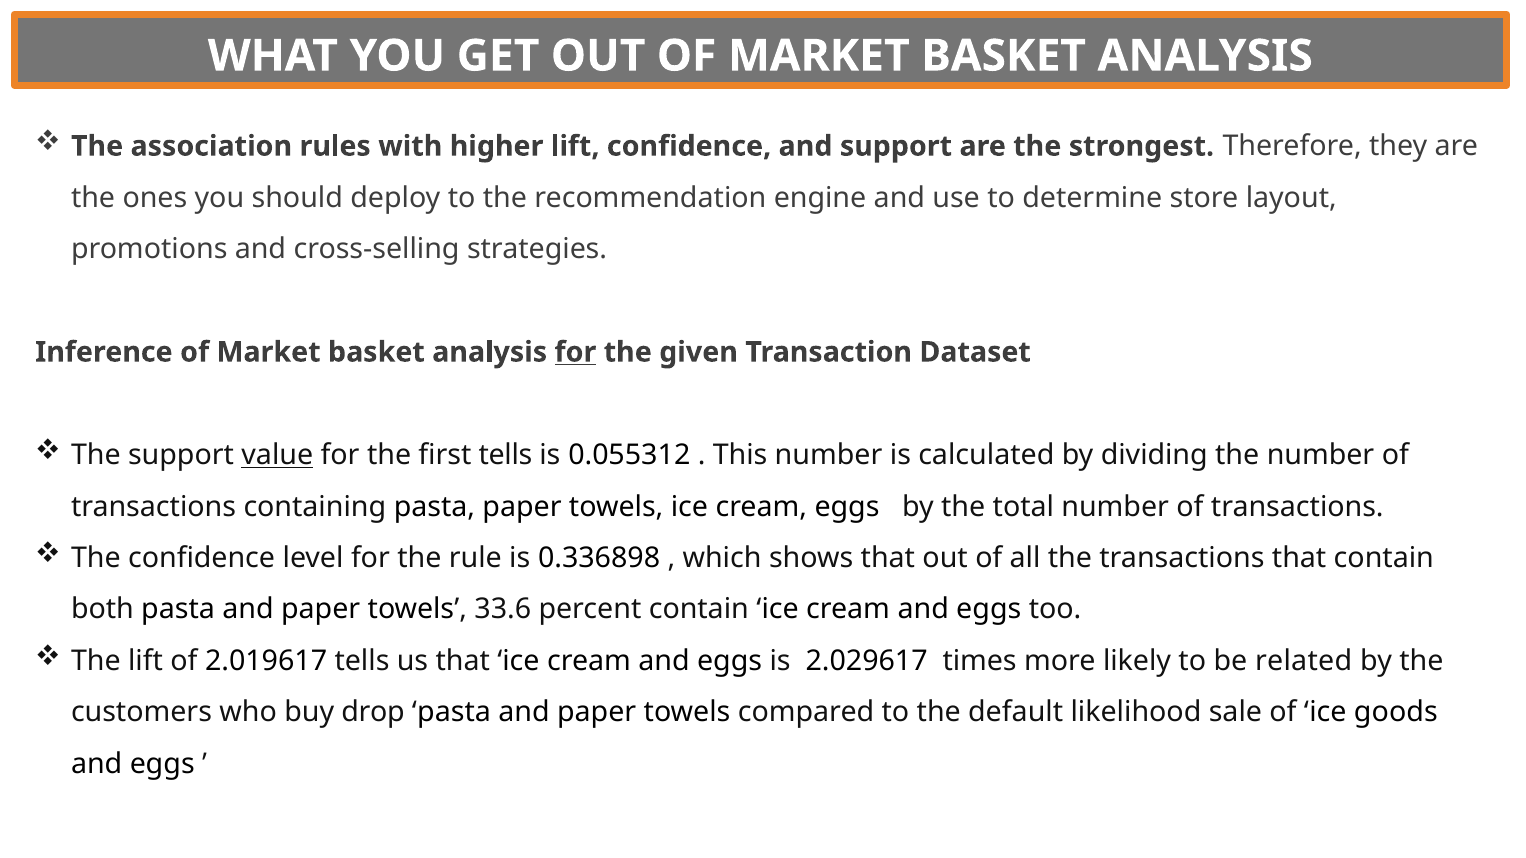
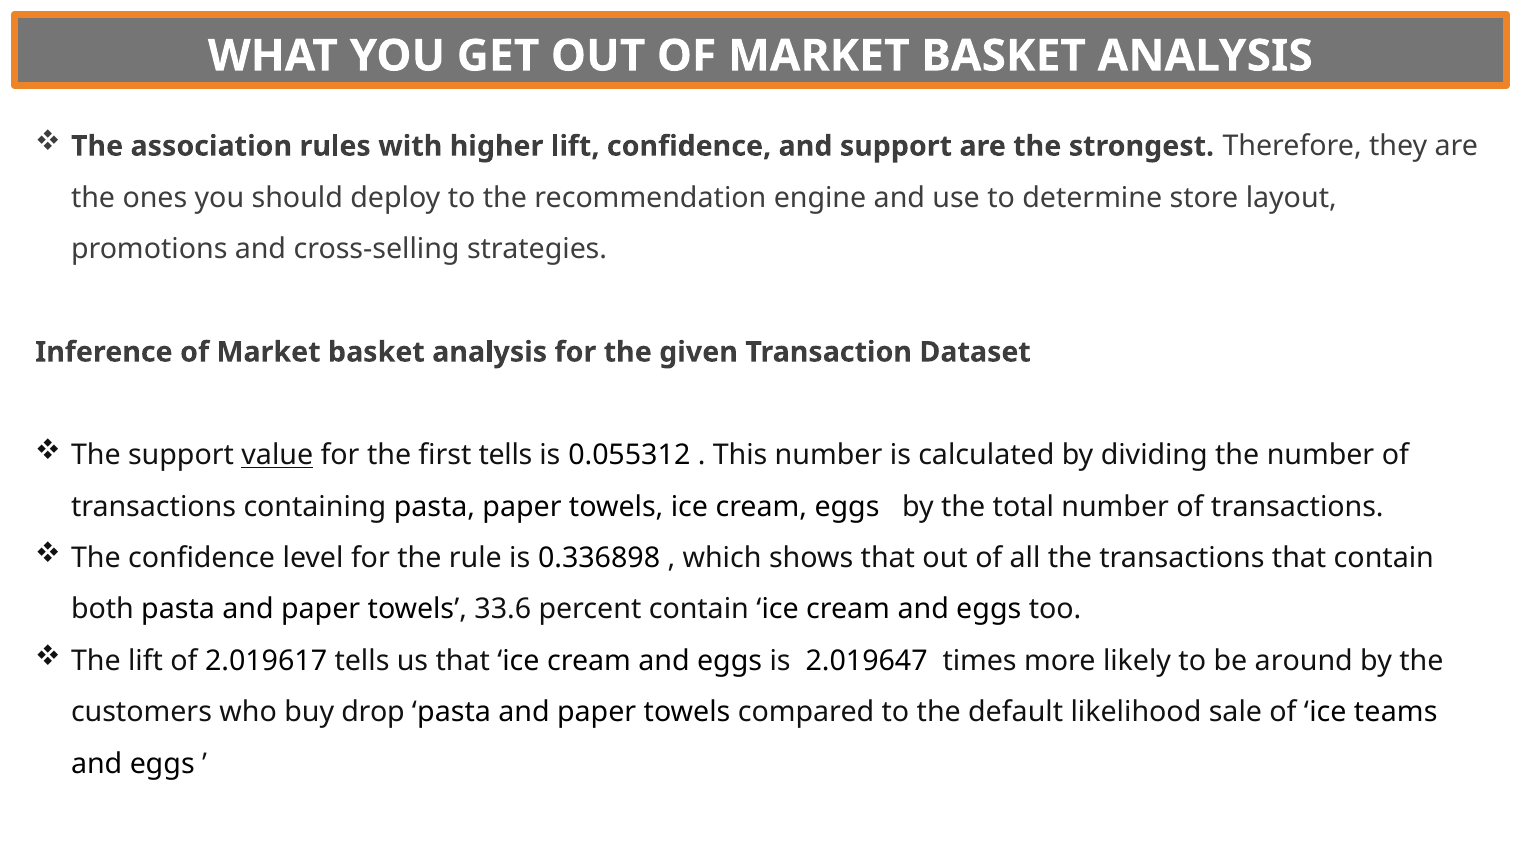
for underline: present -> none (575, 352)
2.029617: 2.029617 -> 2.019647 (867, 661)
related: related -> around (1304, 661)
goods: goods -> teams (1396, 713)
